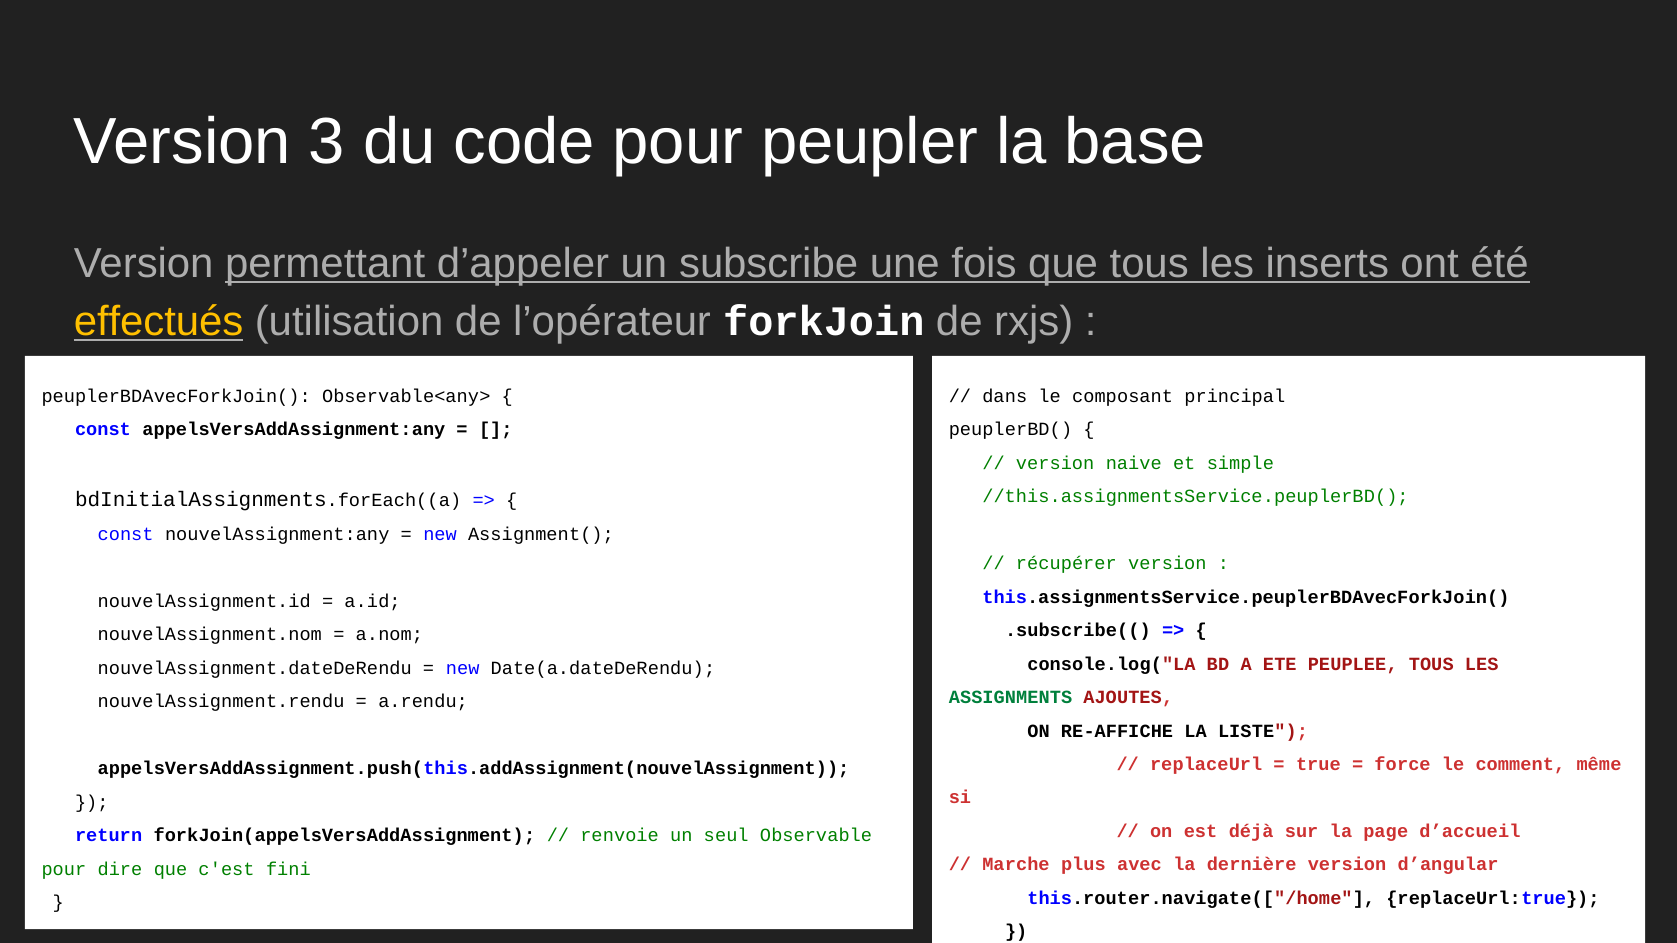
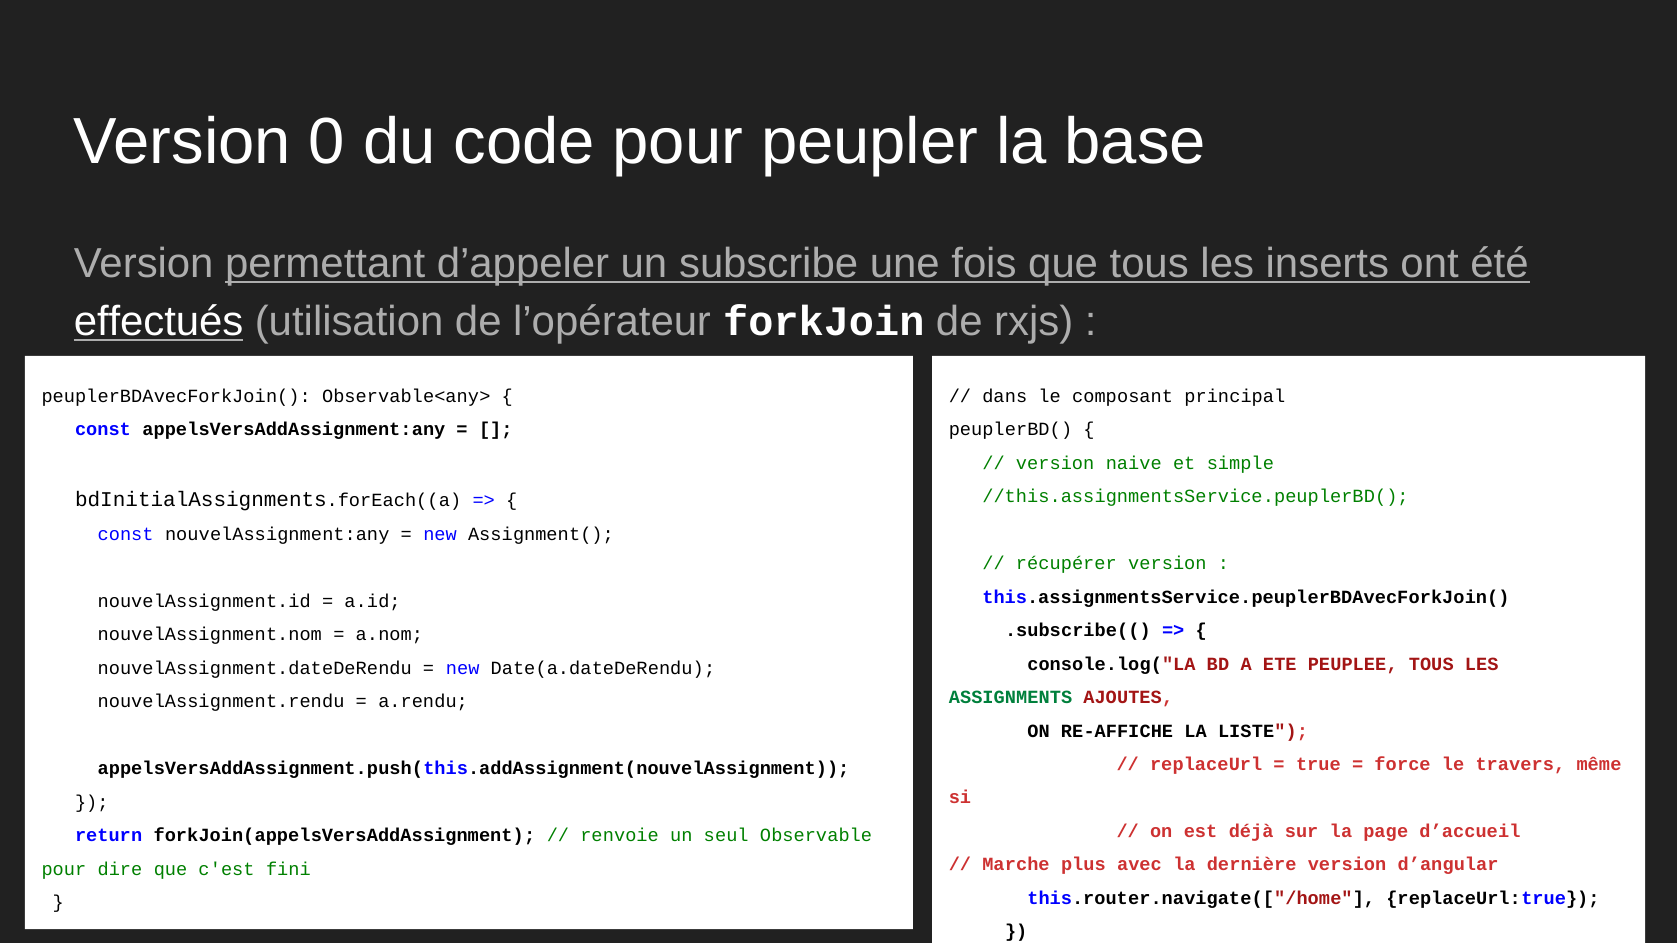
3: 3 -> 0 (327, 142)
effectués colour: yellow -> white (159, 322)
comment: comment -> travers (1520, 765)
